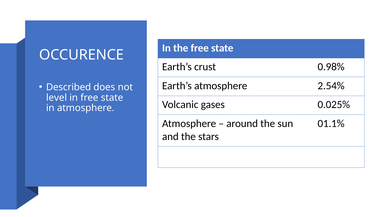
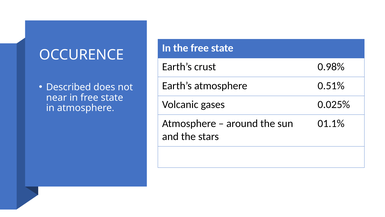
2.54%: 2.54% -> 0.51% (331, 86)
level: level -> near (57, 97)
